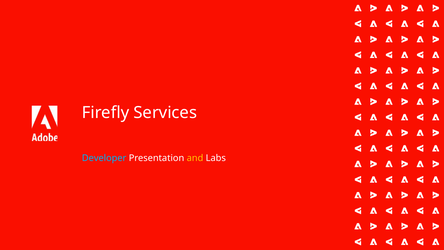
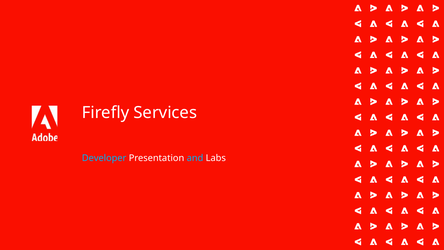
and colour: yellow -> light blue (195, 158)
